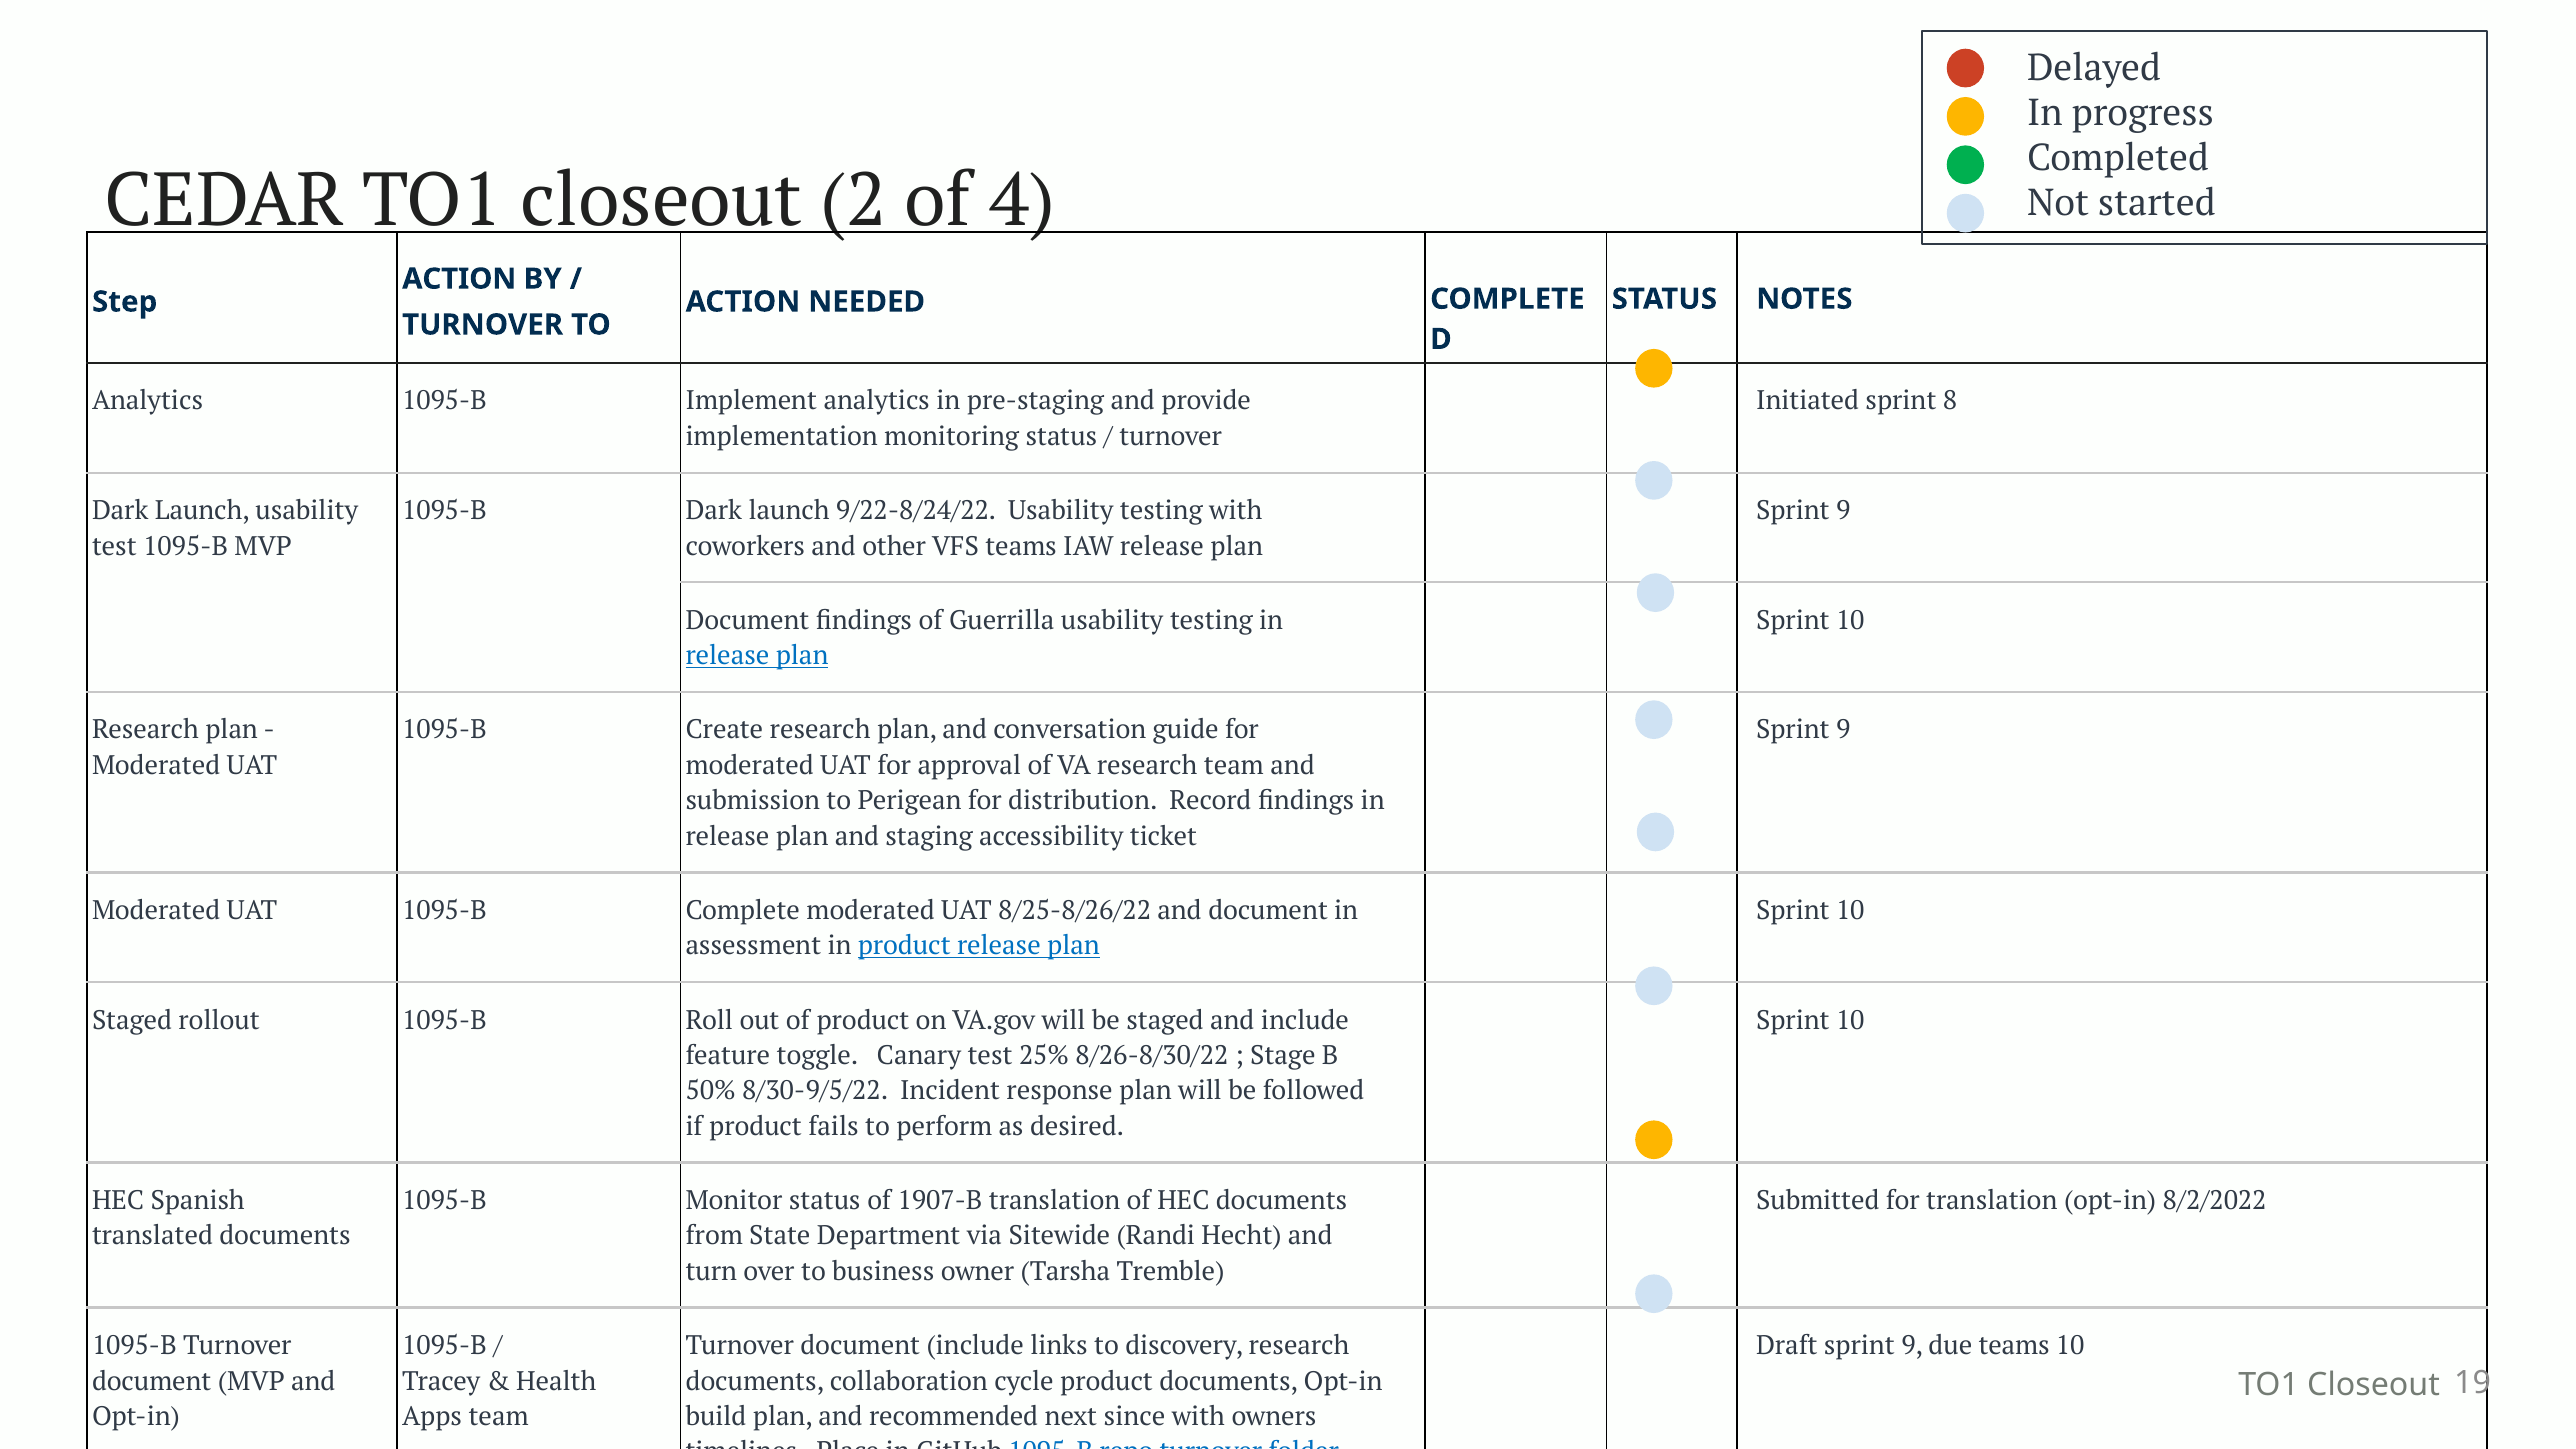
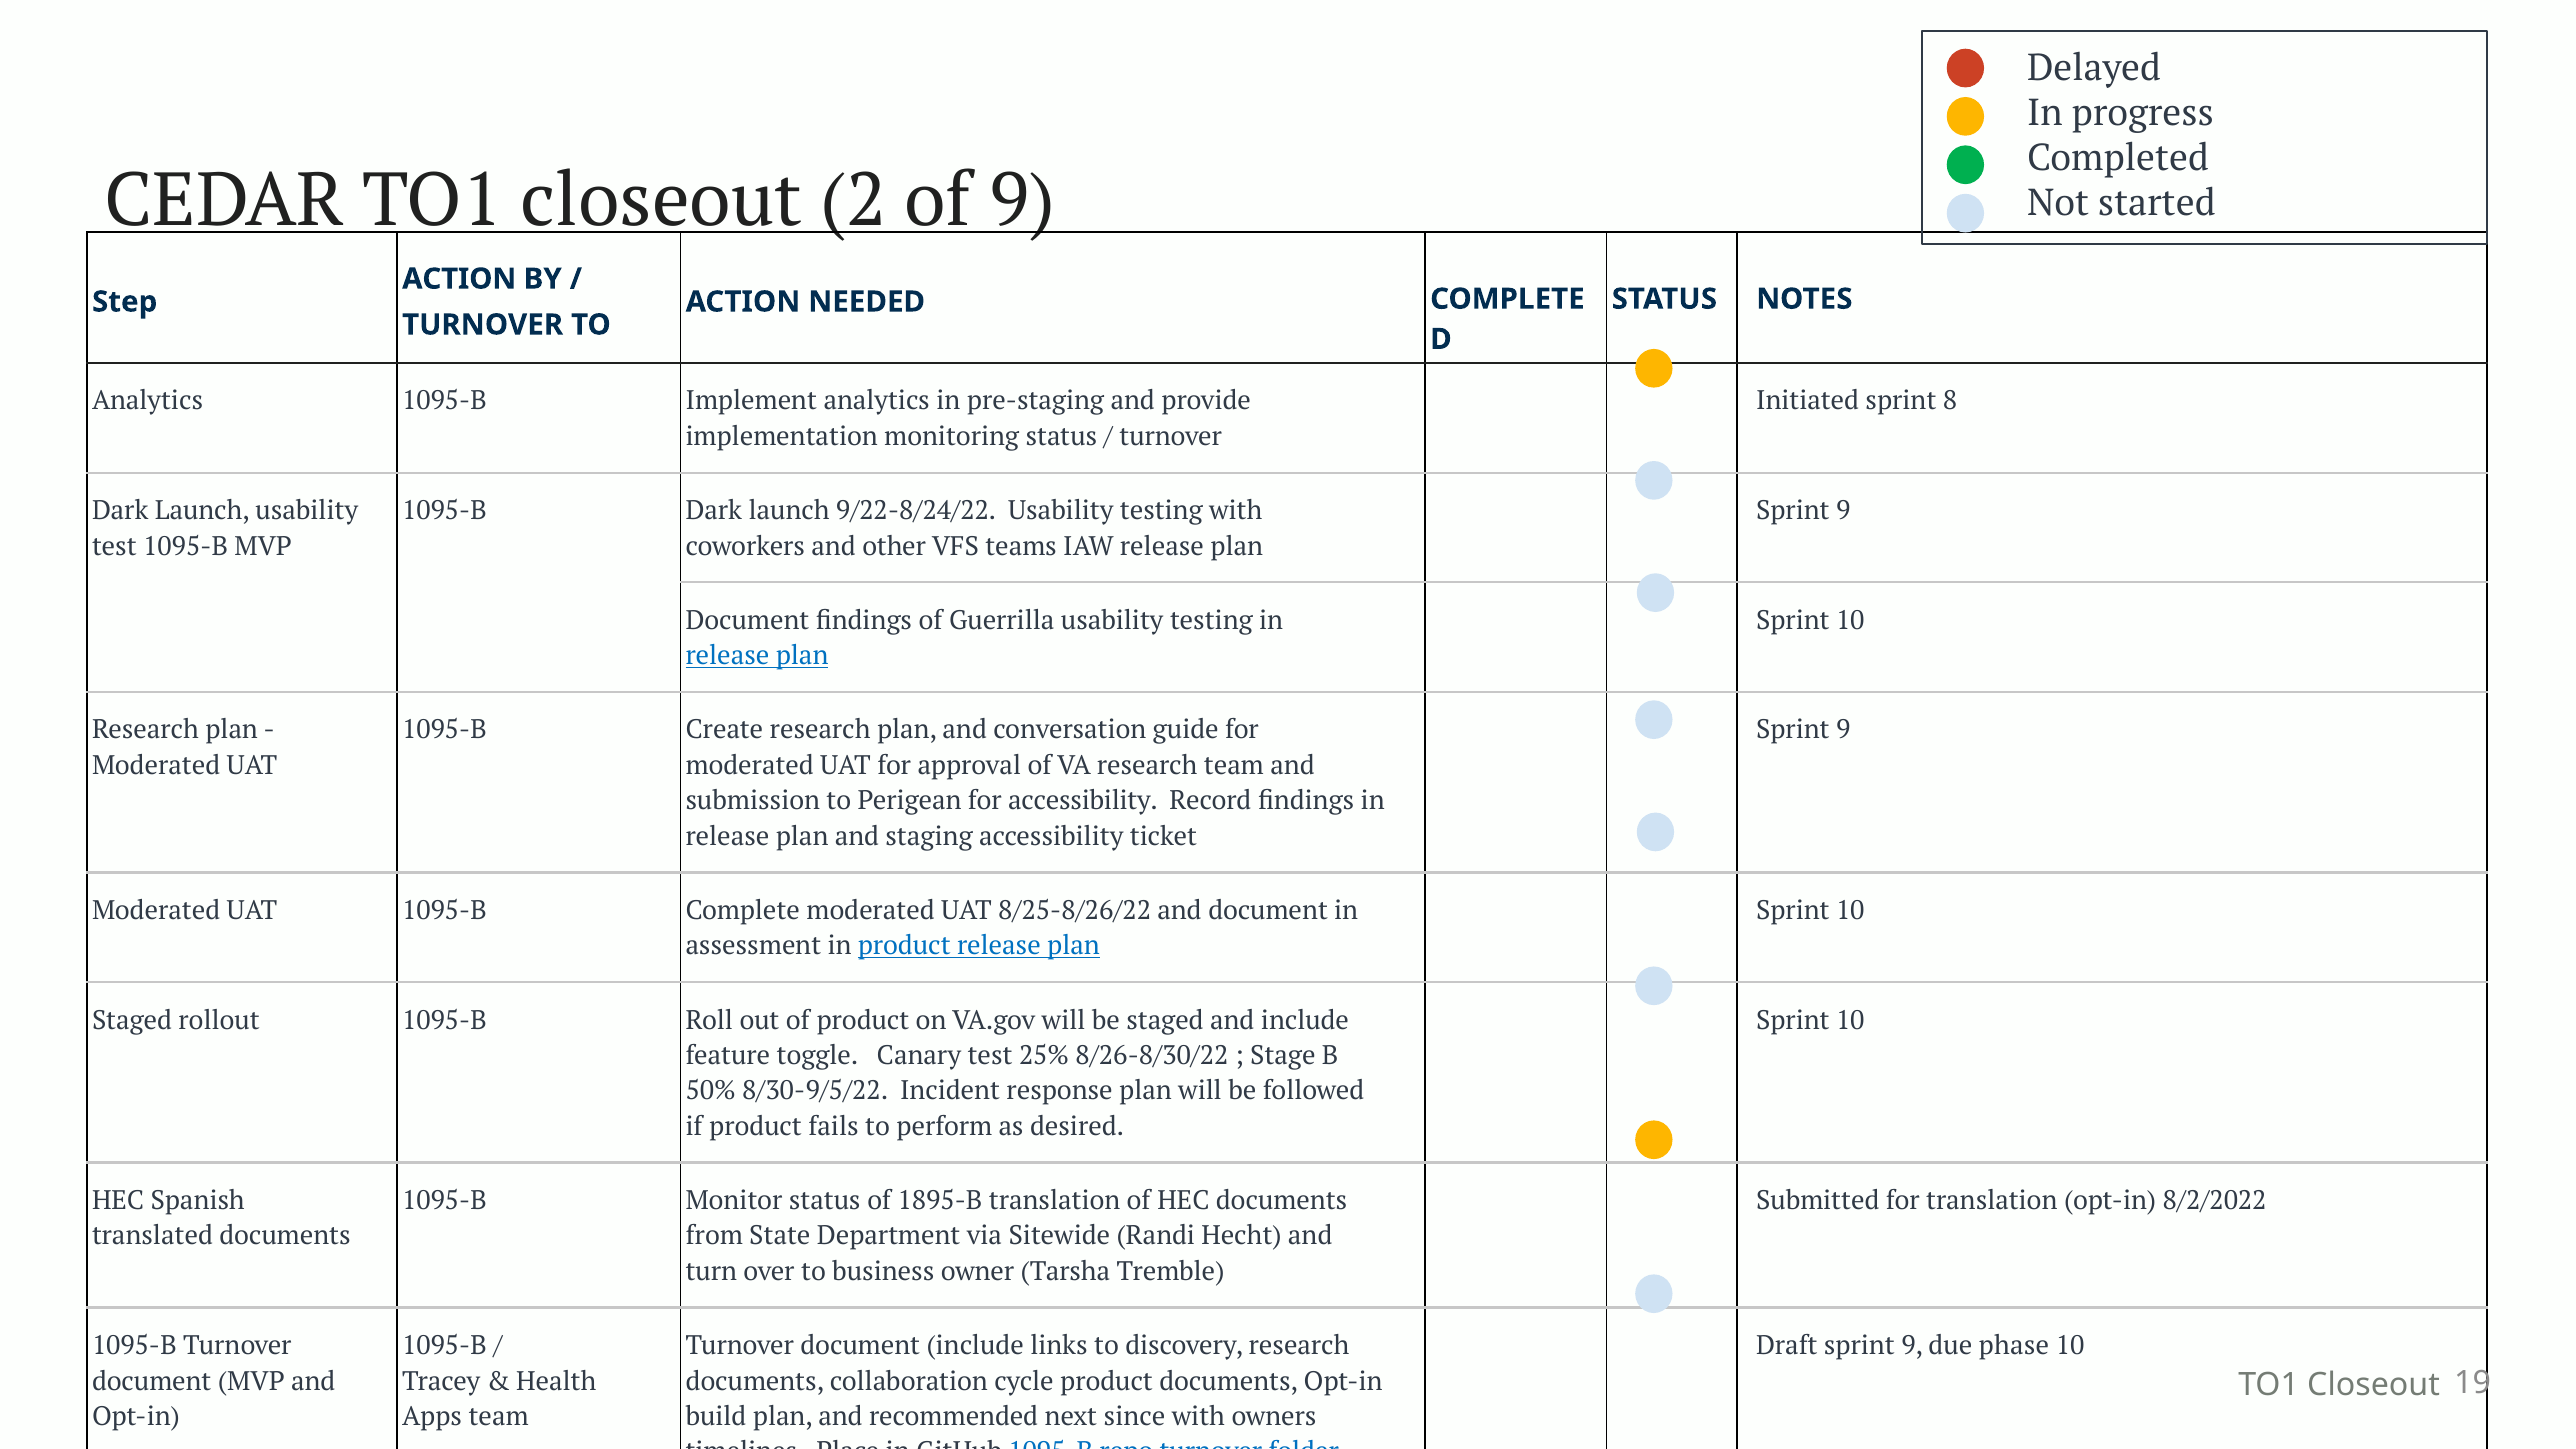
of 4: 4 -> 9 (1023, 200)
for distribution: distribution -> accessibility (1083, 801)
1907-B: 1907-B -> 1895-B (940, 1201)
due teams: teams -> phase (2014, 1346)
